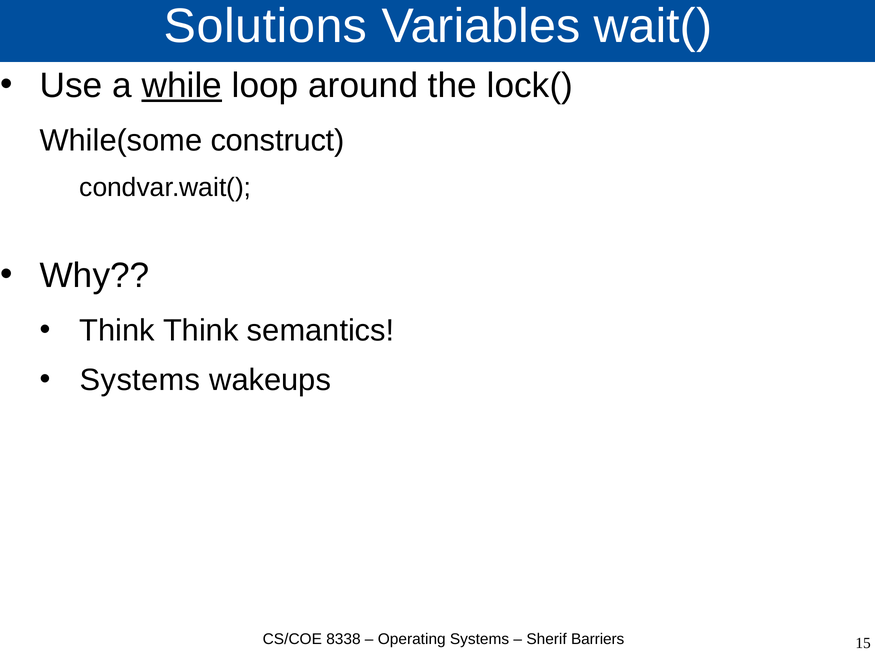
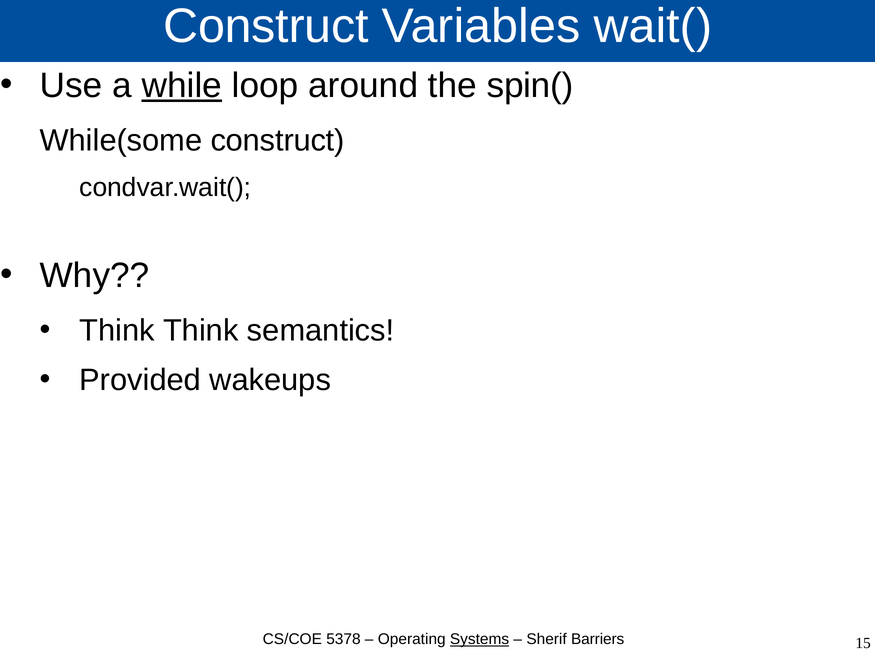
Solutions: Solutions -> Construct (266, 26)
lock(: lock( -> spin( (530, 86)
Systems: Systems -> Provided (140, 380)
8338: 8338 -> 5378 (343, 639)
Systems underline: none -> present (480, 639)
